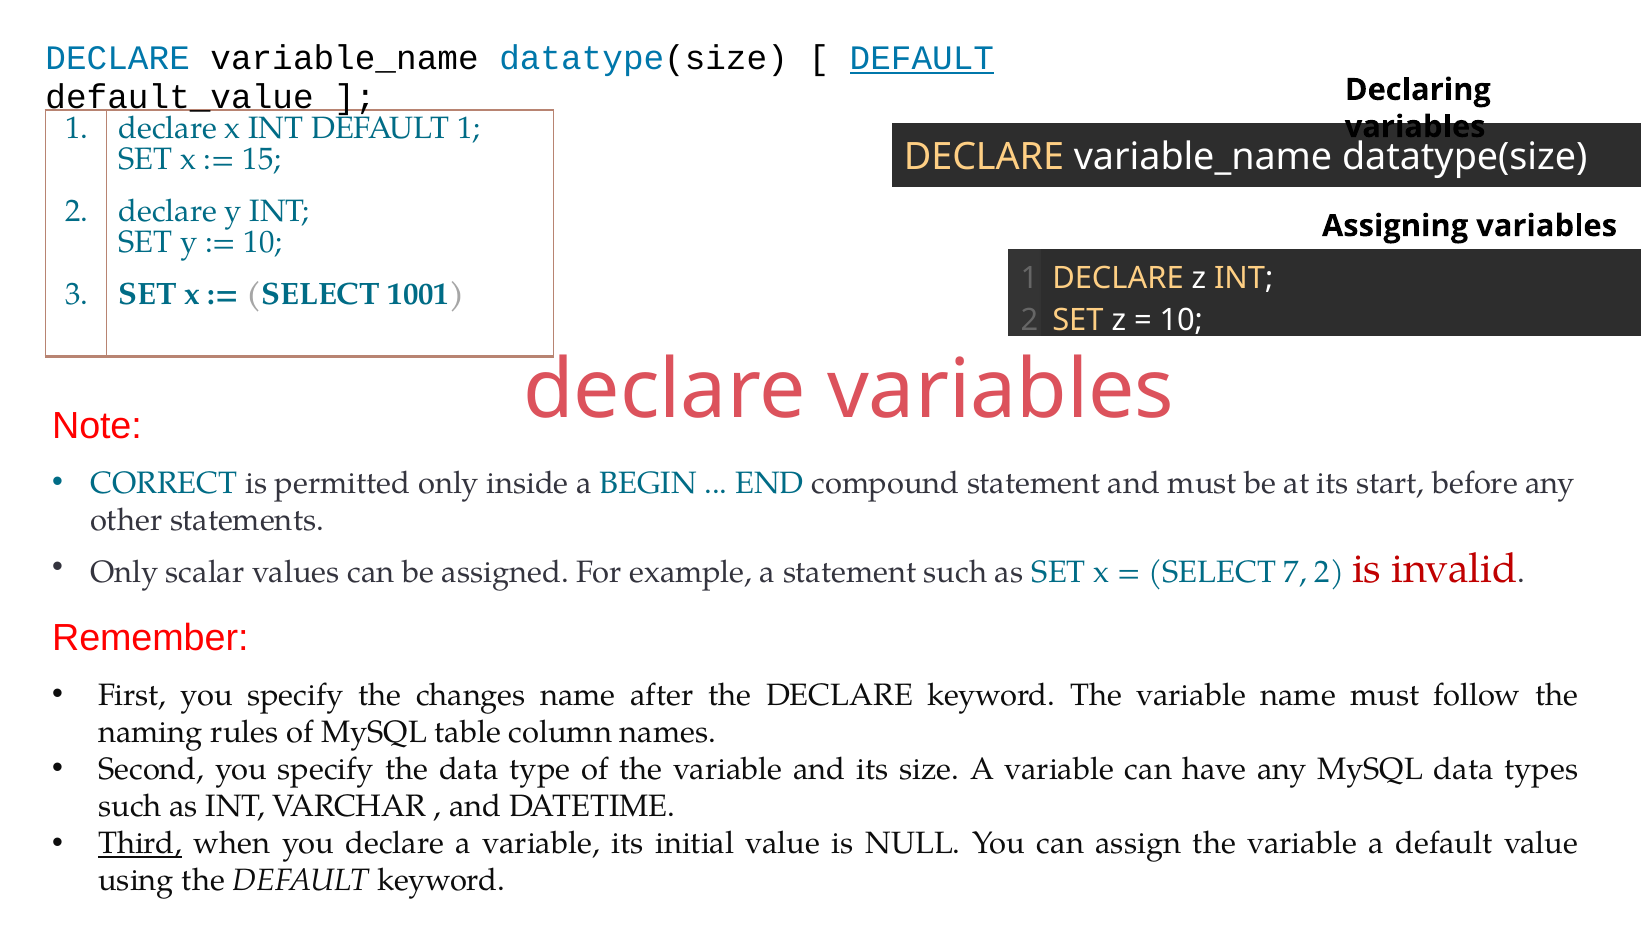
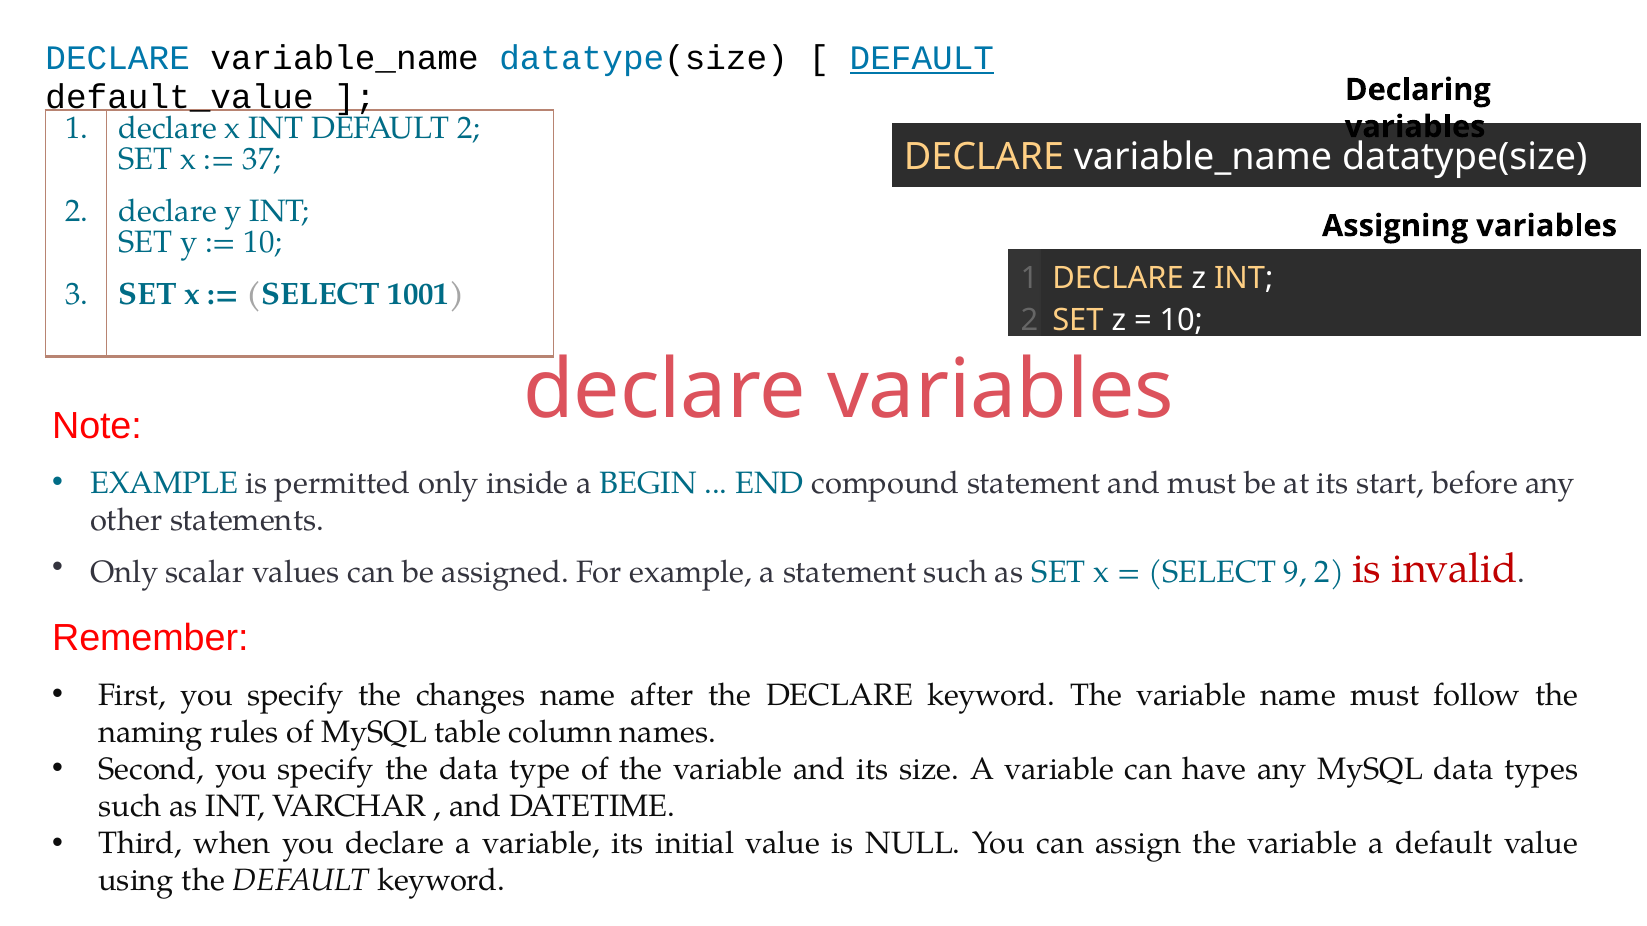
DEFAULT 1: 1 -> 2 (469, 128)
15: 15 -> 37 (262, 159)
CORRECT: CORRECT -> EXAMPLE (164, 484)
7: 7 -> 9 (1295, 572)
Third underline: present -> none (140, 844)
